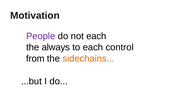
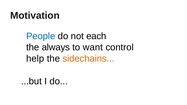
People colour: purple -> blue (41, 36)
to each: each -> want (93, 47)
from: from -> help (35, 59)
